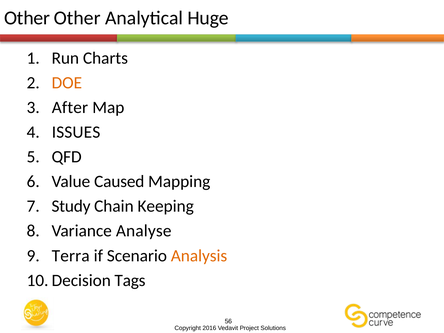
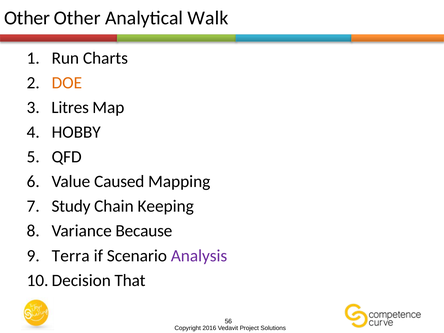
Huge: Huge -> Walk (208, 18)
After: After -> Litres (70, 108)
ISSUES: ISSUES -> HOBBY (76, 132)
Analyse: Analyse -> Because (144, 231)
Analysis colour: orange -> purple (199, 256)
Tags: Tags -> That (130, 280)
